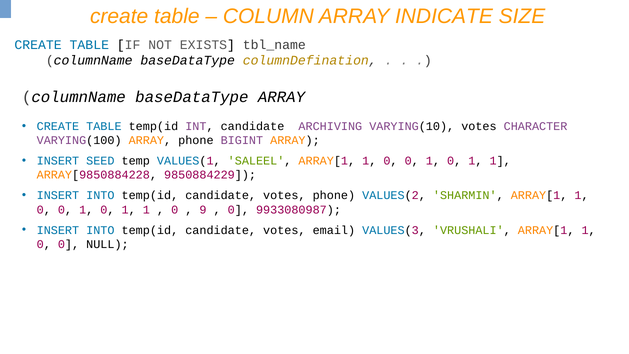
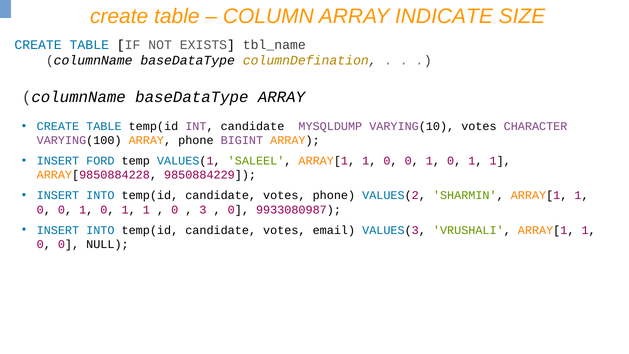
ARCHIVING: ARCHIVING -> MYSQLDUMP (330, 126)
SEED: SEED -> FORD (100, 161)
9: 9 -> 3 (203, 210)
